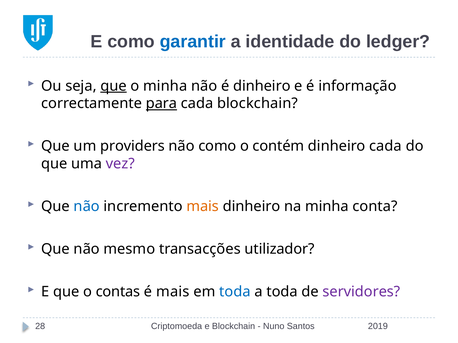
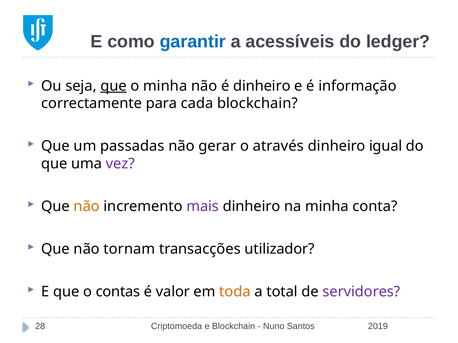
identidade: identidade -> acessíveis (290, 42)
para underline: present -> none (161, 104)
providers: providers -> passadas (132, 146)
não como: como -> gerar (217, 146)
contém: contém -> através (278, 146)
dinheiro cada: cada -> igual (386, 146)
não colour: blue -> orange (87, 207)
mais colour: orange -> purple (203, 207)
mesmo: mesmo -> tornam (129, 249)
é mais: mais -> valor (173, 292)
toda colour: blue -> orange (235, 292)
a toda: toda -> total (282, 292)
